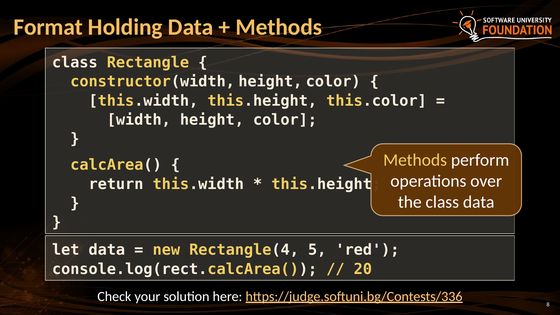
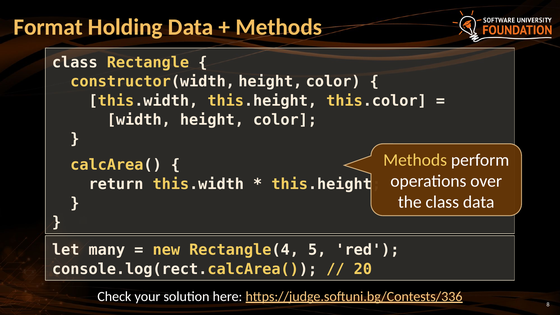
let data: data -> many (107, 250)
